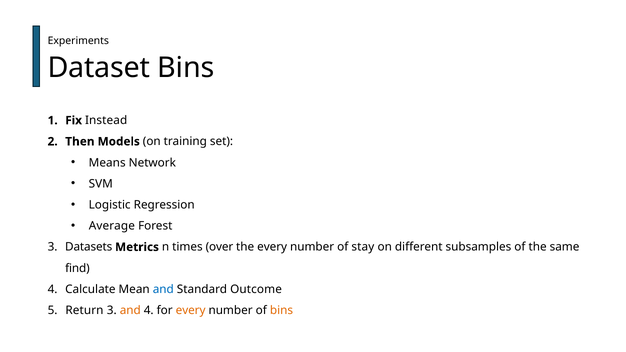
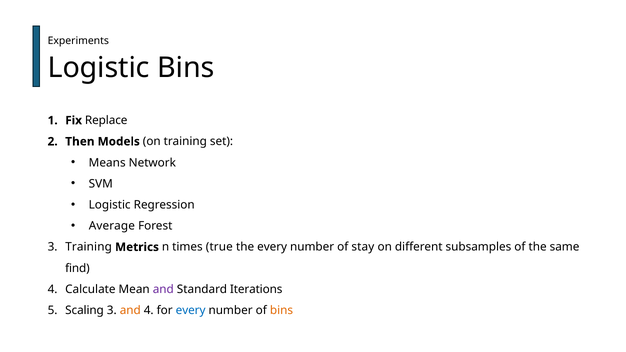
Dataset: Dataset -> Logistic (99, 68)
Instead: Instead -> Replace (106, 120)
3 Datasets: Datasets -> Training (89, 247)
over: over -> true (219, 247)
and colour: blue -> purple (163, 289)
Outcome: Outcome -> Iterations (256, 289)
Return: Return -> Scaling (85, 311)
every colour: orange -> blue (191, 311)
